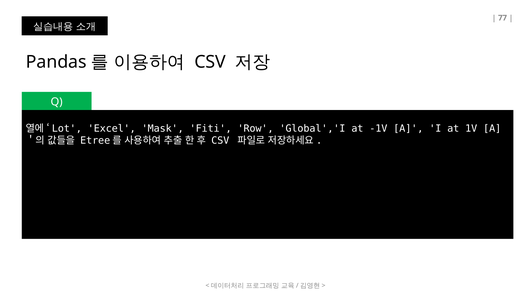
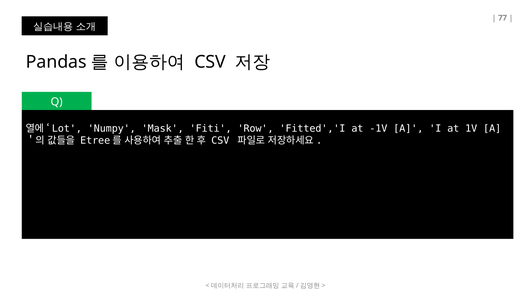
Excel: Excel -> Numpy (112, 128)
Global','I: Global','I -> Fitted','I (312, 128)
